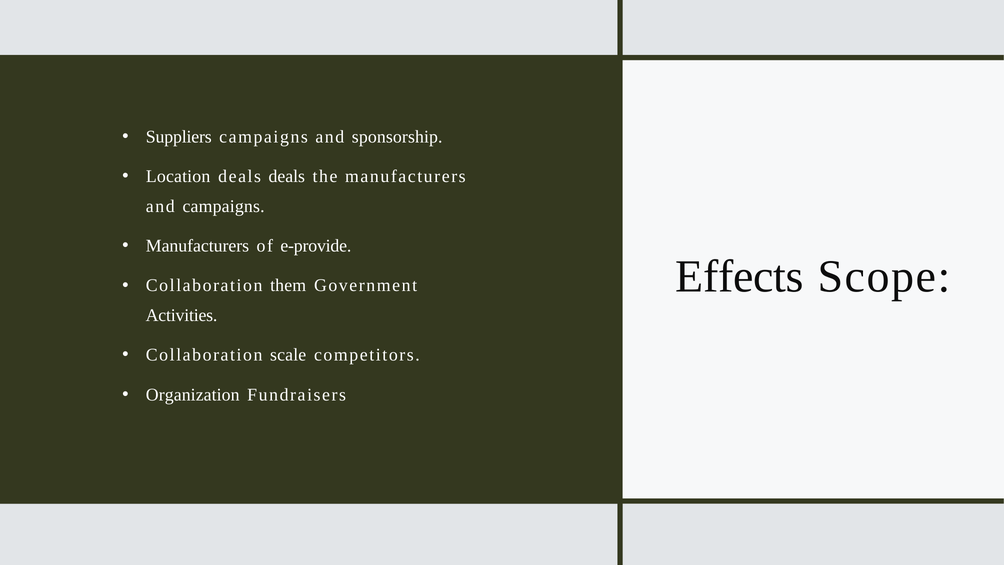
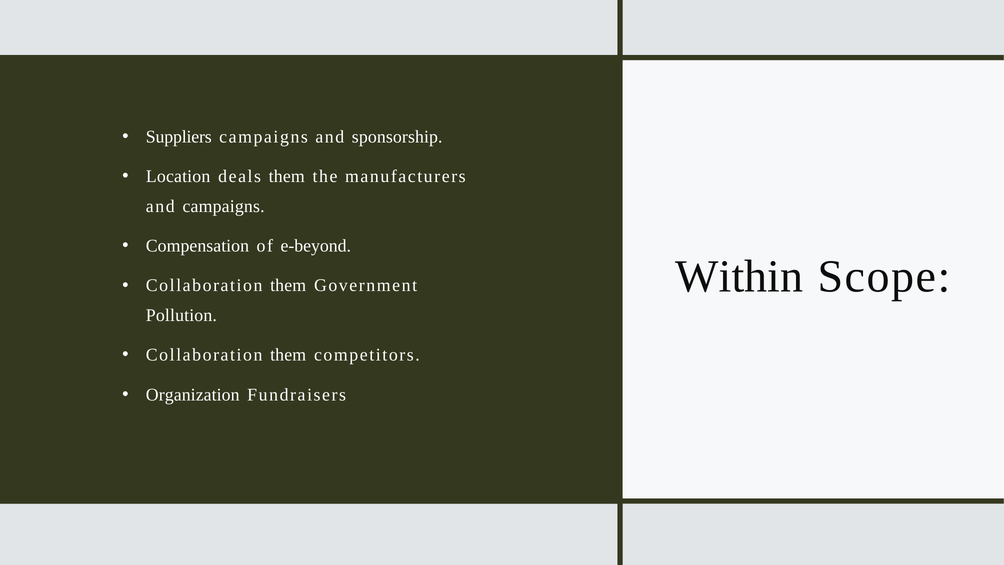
deals deals: deals -> them (287, 176)
Manufacturers: Manufacturers -> Compensation (197, 246)
e-provide: e-provide -> e-beyond (316, 246)
Effects: Effects -> Within (739, 277)
Activities: Activities -> Pollution (181, 315)
scale: scale -> them (288, 355)
